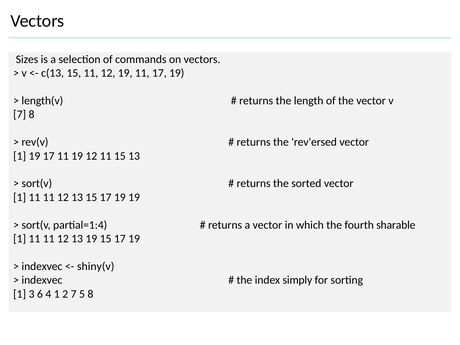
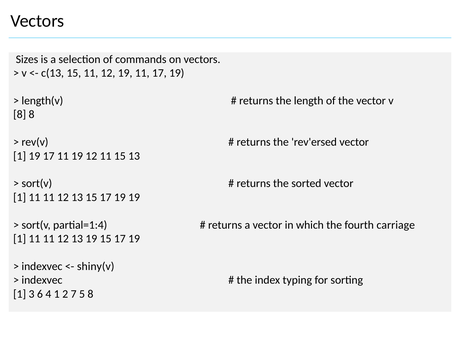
7: 7 -> 8 (20, 115)
sharable: sharable -> carriage (396, 225)
simply: simply -> typing (297, 280)
